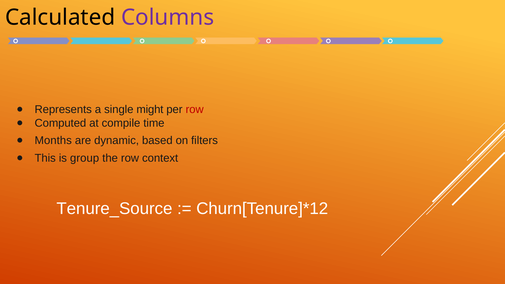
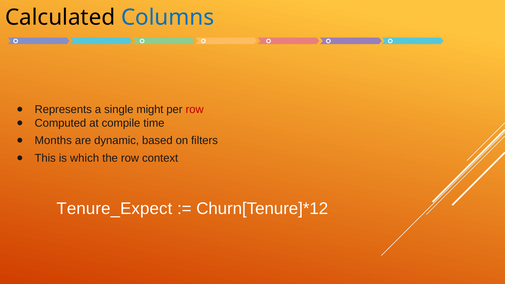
Columns colour: purple -> blue (168, 18)
group: group -> which (85, 158)
Tenure_Source: Tenure_Source -> Tenure_Expect (114, 209)
